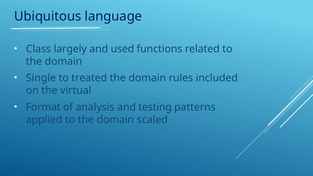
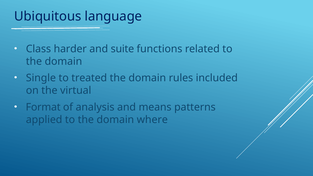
largely: largely -> harder (70, 49)
used: used -> suite (122, 49)
testing: testing -> means (155, 107)
scaled: scaled -> where (152, 120)
